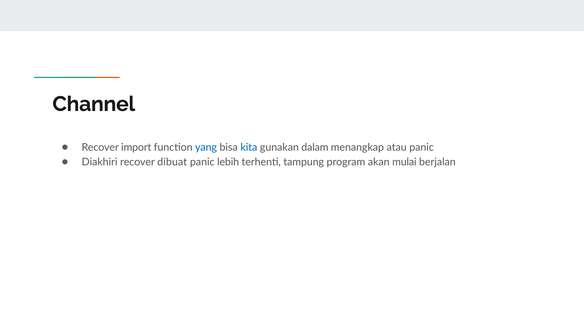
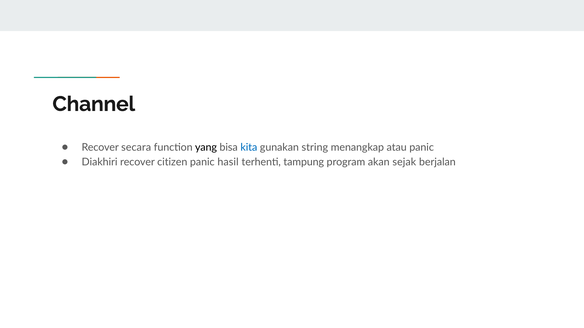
import: import -> secara (136, 148)
yang colour: blue -> black (206, 148)
dalam: dalam -> string (315, 148)
dibuat: dibuat -> citizen (172, 162)
lebih: lebih -> hasil (228, 162)
mulai: mulai -> sejak (404, 162)
